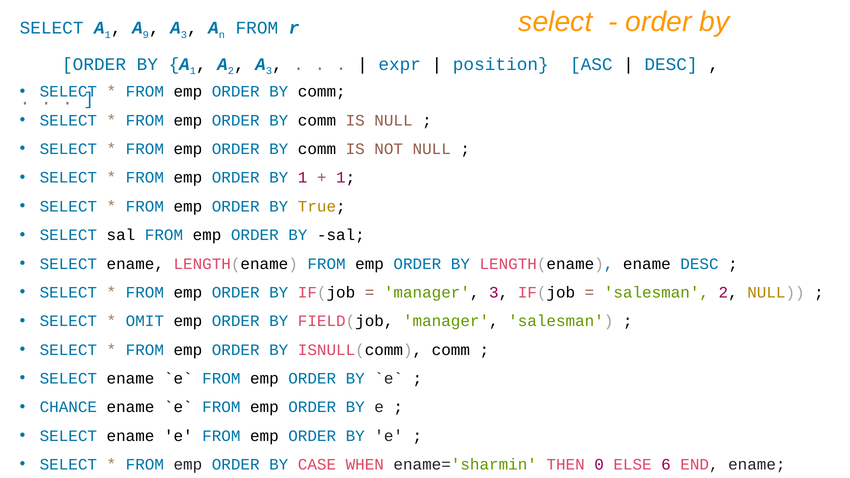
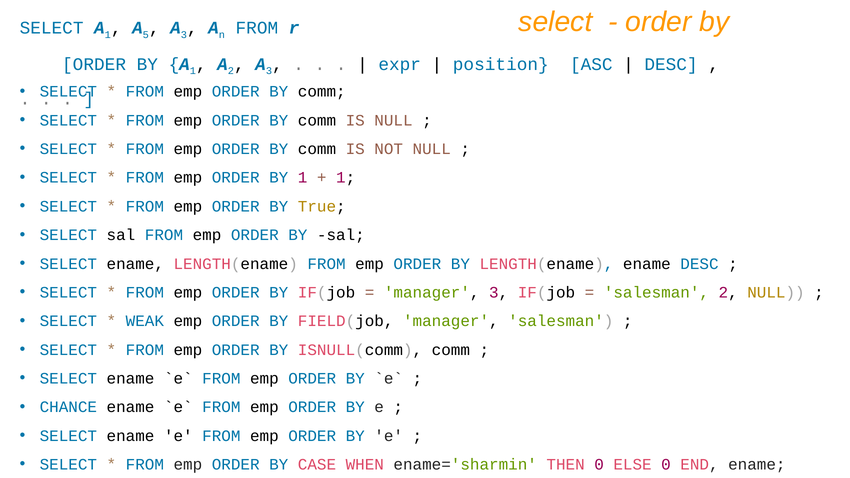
9: 9 -> 5 (146, 35)
OMIT: OMIT -> WEAK (145, 321)
ELSE 6: 6 -> 0 (666, 465)
